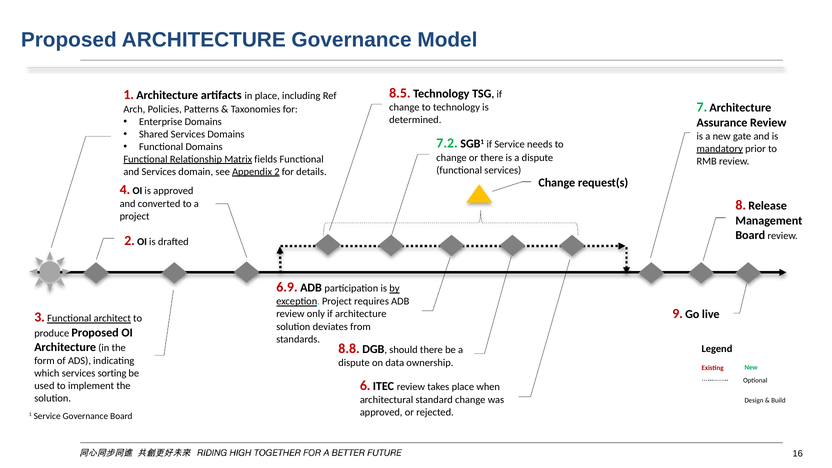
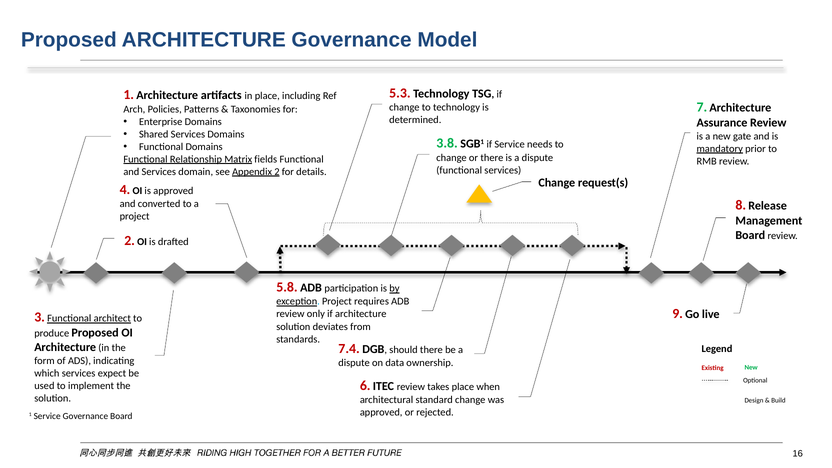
8.5: 8.5 -> 5.3 (400, 93)
7.2: 7.2 -> 3.8 (447, 143)
6.9: 6.9 -> 5.8 (287, 287)
8.8: 8.8 -> 7.4 (349, 349)
sorting: sorting -> expect (112, 373)
